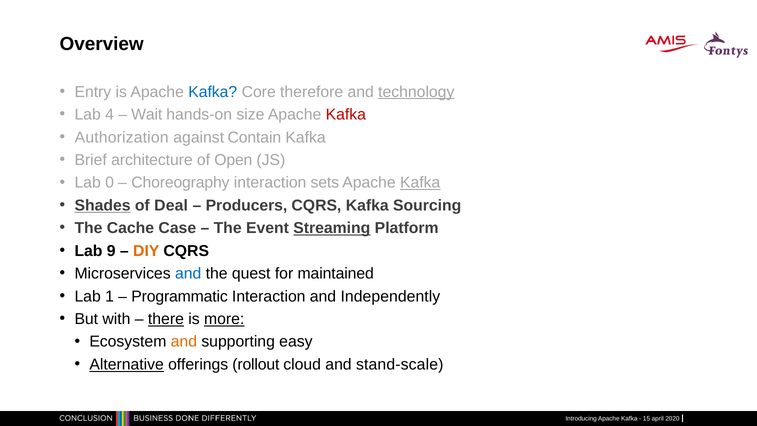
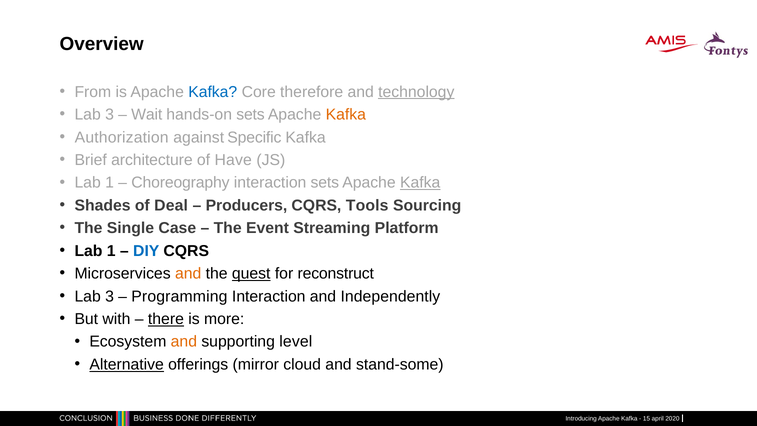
Entry: Entry -> From (93, 92)
4: 4 -> 3 (110, 115)
hands-on size: size -> sets (250, 115)
Kafka colour: red -> orange (346, 115)
Contain: Contain -> Specific (254, 137)
Open: Open -> Have (233, 160)
0: 0 -> 1 (110, 183)
Shades underline: present -> none (103, 205)
CQRS Kafka: Kafka -> Tools (367, 205)
Cache: Cache -> Single (130, 228)
Streaming underline: present -> none (332, 228)
9: 9 -> 1 (111, 251)
DIY colour: orange -> blue (146, 251)
and colour: blue -> orange (188, 274)
quest underline: none -> present (251, 274)
maintained: maintained -> reconstruct (336, 274)
1: 1 -> 3 (110, 296)
Programmatic: Programmatic -> Programming (179, 296)
more underline: present -> none (224, 319)
easy: easy -> level (296, 342)
rollout: rollout -> mirror (256, 364)
stand-scale: stand-scale -> stand-some (400, 364)
